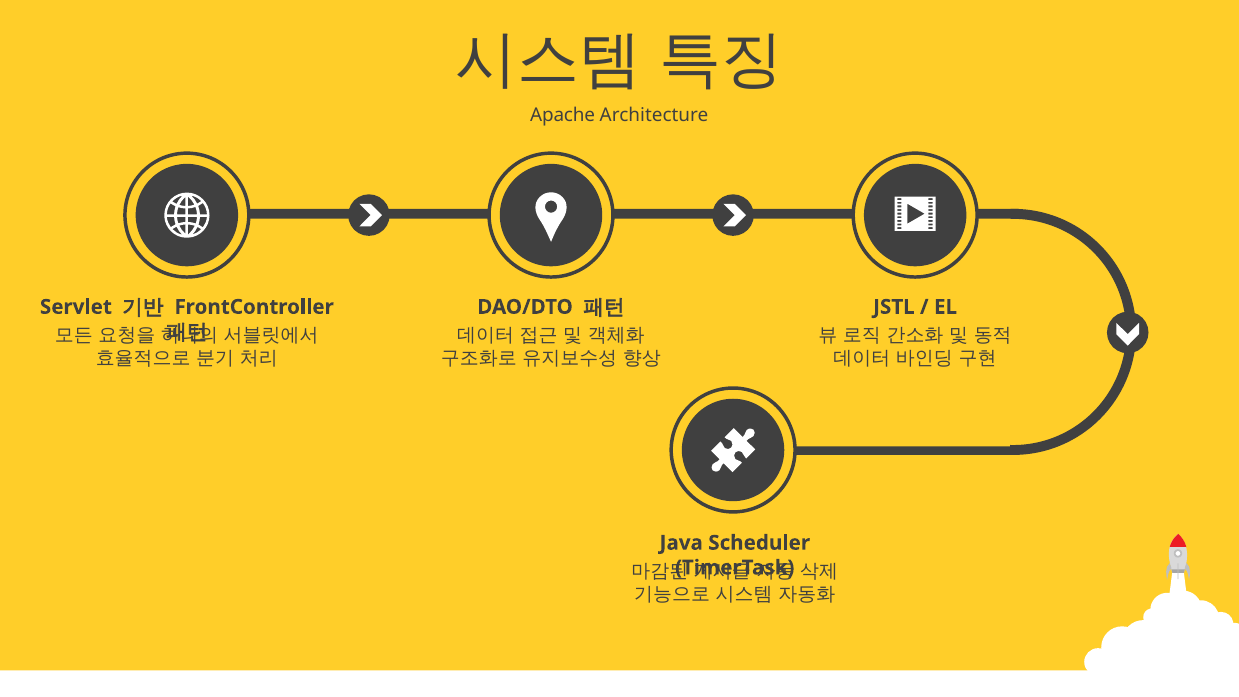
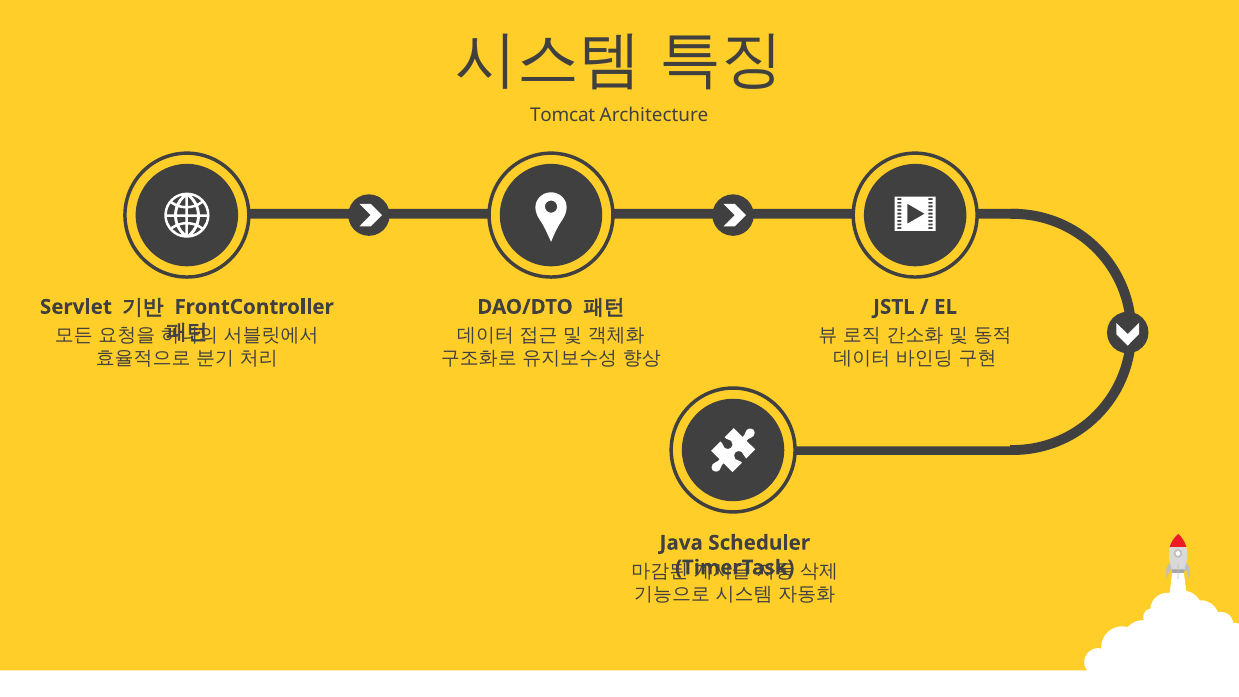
Apache: Apache -> Tomcat (563, 116)
